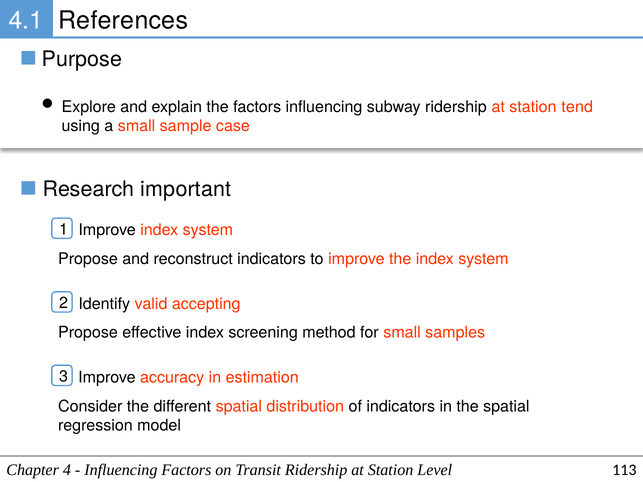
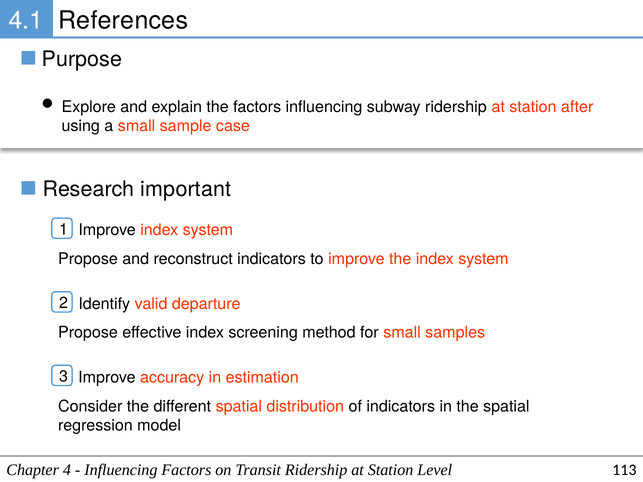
tend: tend -> after (577, 107)
accepting: accepting -> departure (206, 304)
